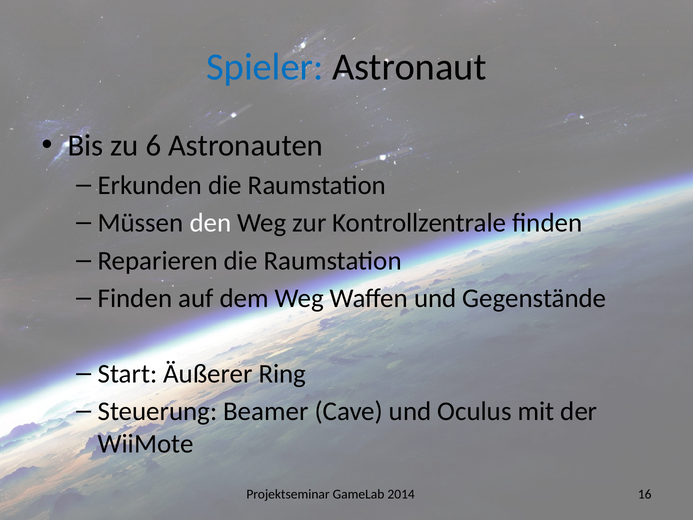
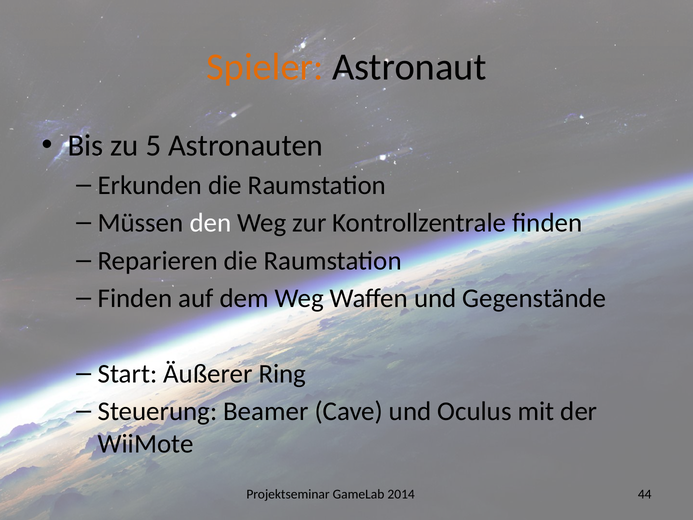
Spieler colour: blue -> orange (265, 67)
6: 6 -> 5 (153, 145)
16: 16 -> 44 (645, 494)
